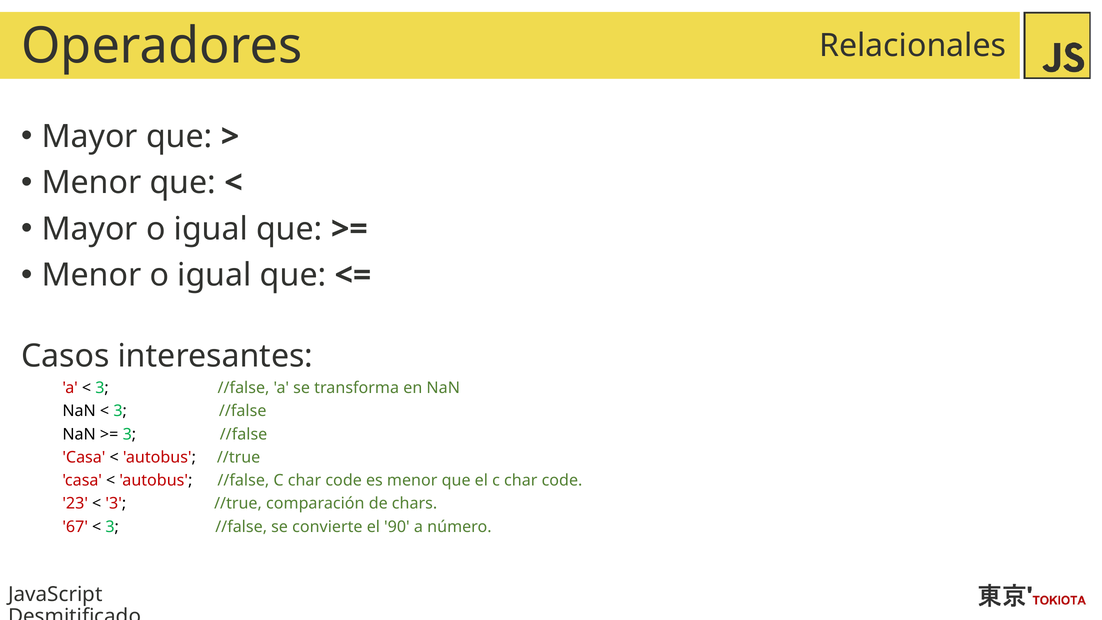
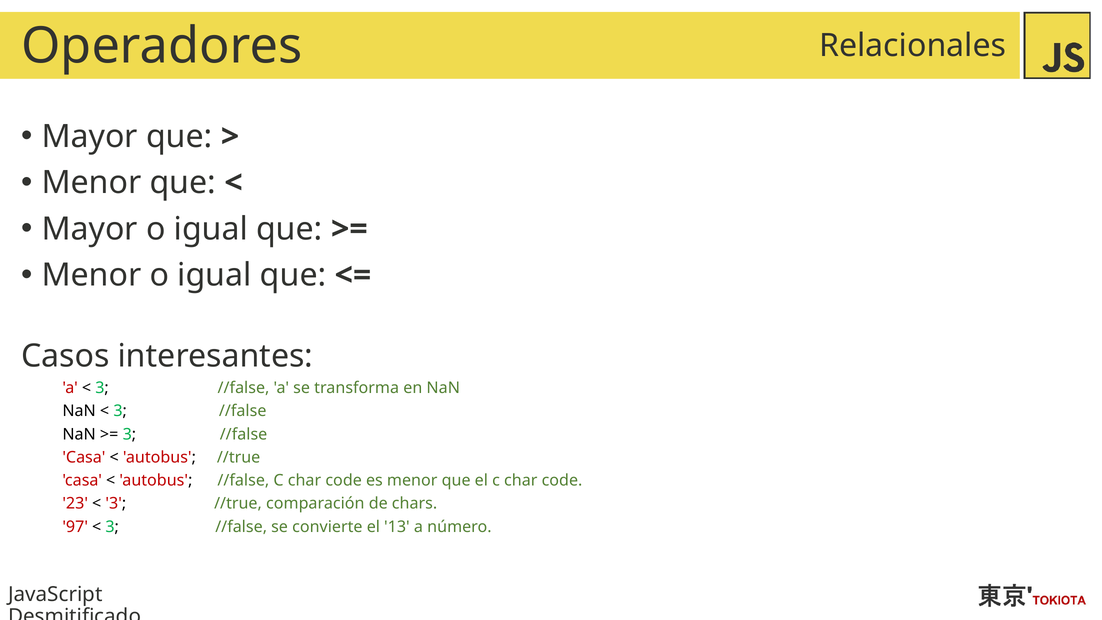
67: 67 -> 97 (75, 527)
90: 90 -> 13 (397, 527)
